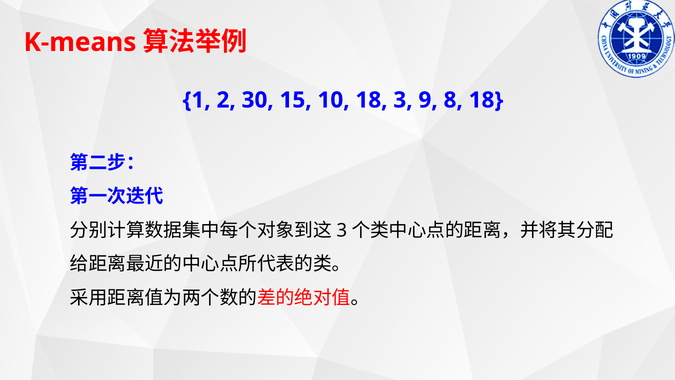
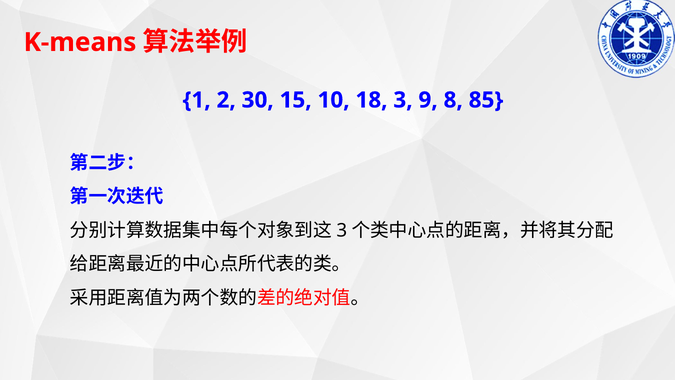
8 18: 18 -> 85 (486, 100)
